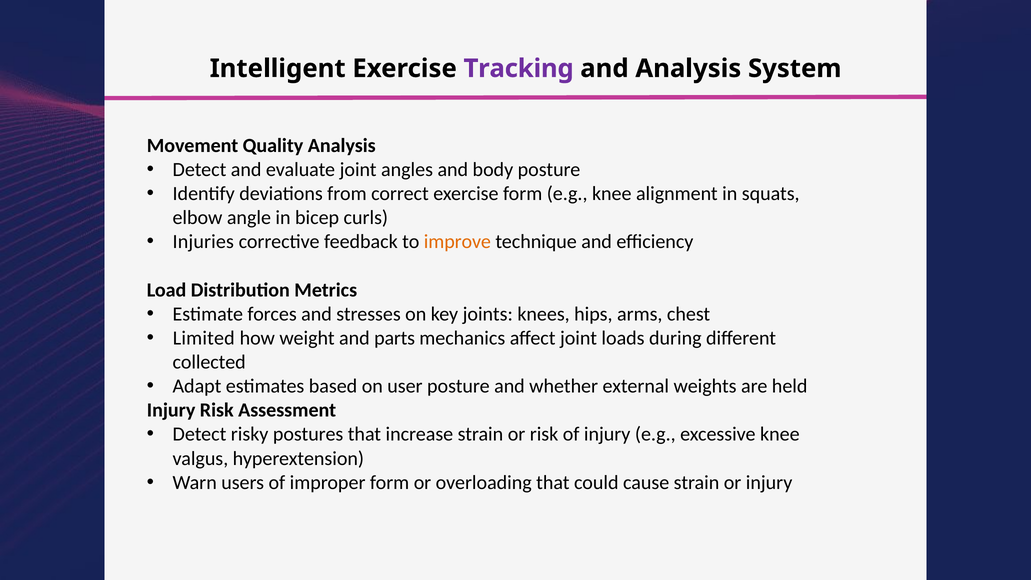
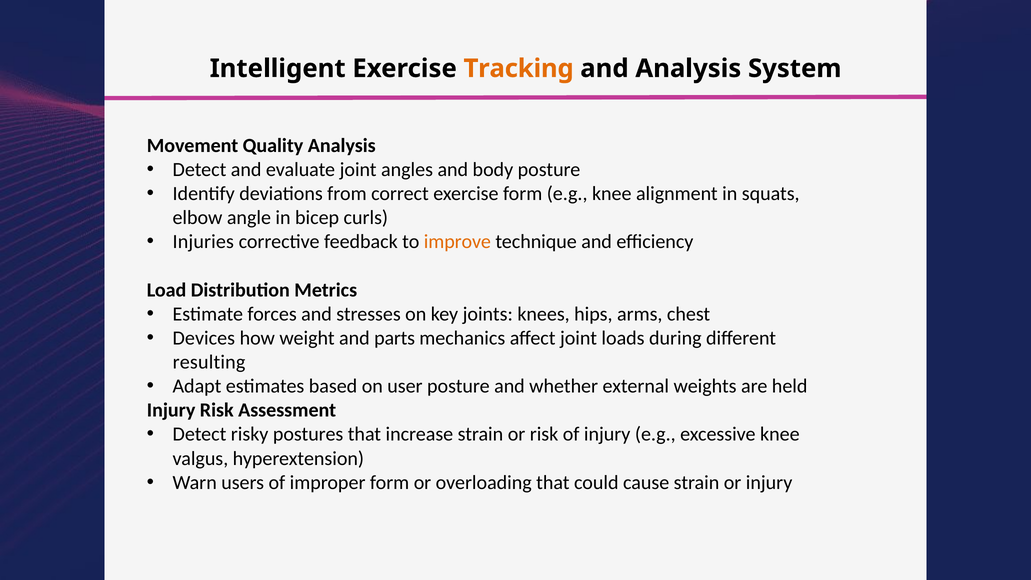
Tracking colour: purple -> orange (519, 69)
Limited: Limited -> Devices (204, 338)
collected: collected -> resulting (209, 362)
